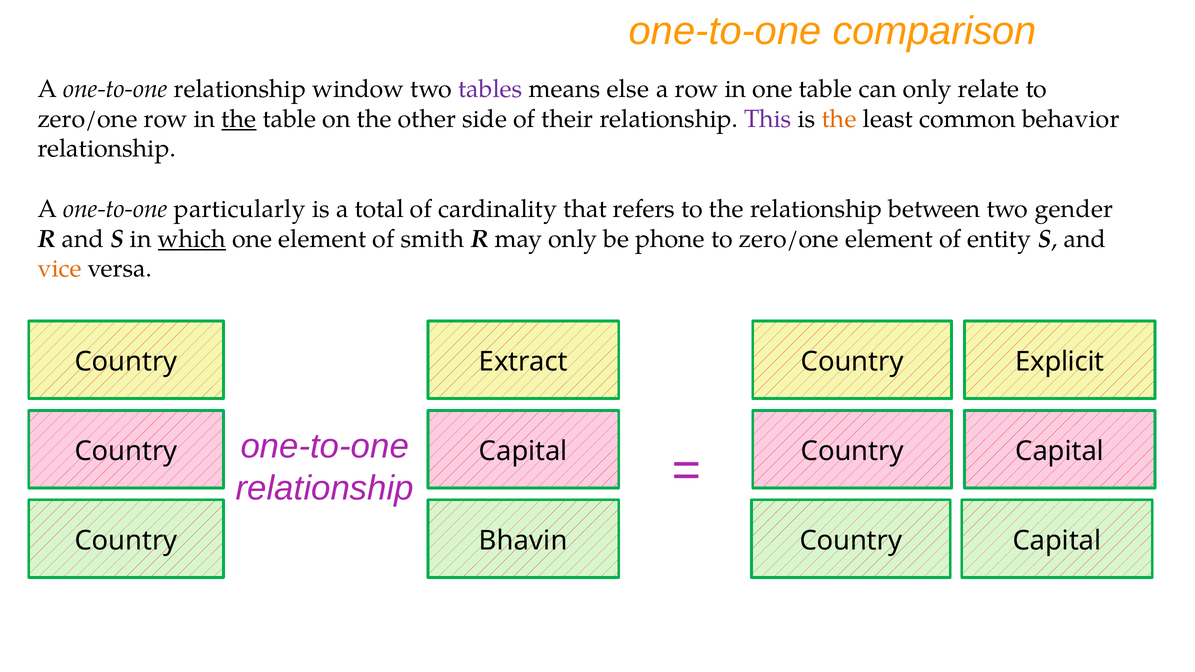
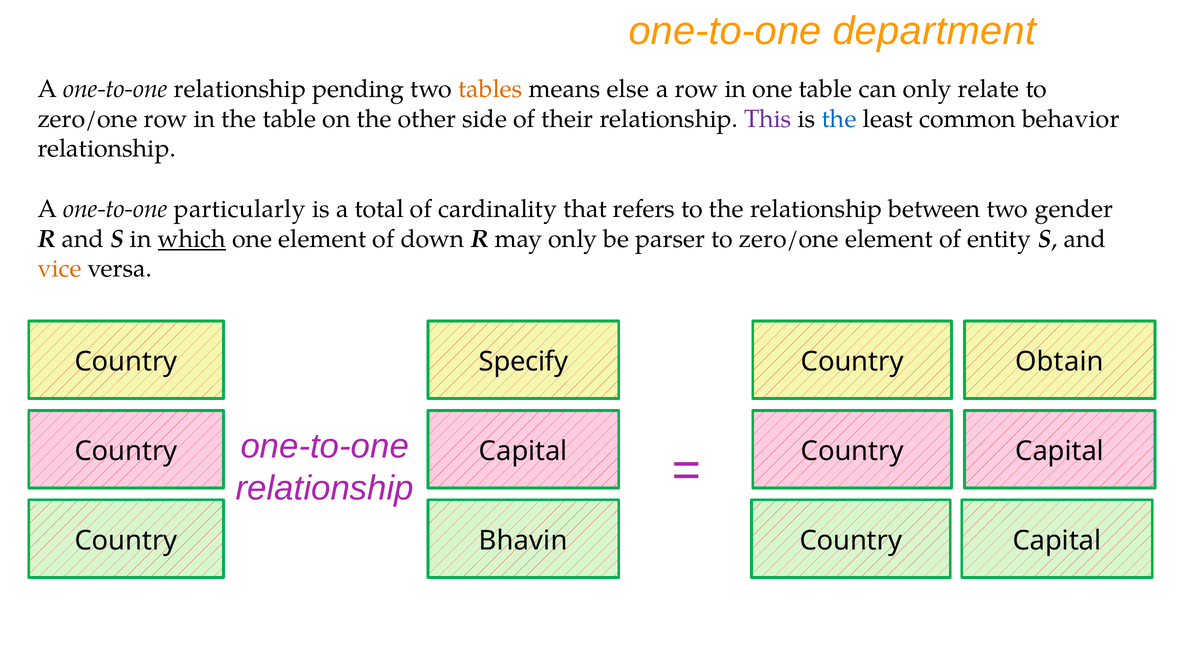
comparison: comparison -> department (934, 31)
window: window -> pending (358, 89)
tables colour: purple -> orange (490, 89)
the underline: present -> none (239, 119)
the colour: orange -> blue (839, 119)
smith: smith -> down (433, 239)
phone: phone -> parser (670, 239)
Extract: Extract -> Specify (523, 362)
Explicit: Explicit -> Obtain (1060, 362)
